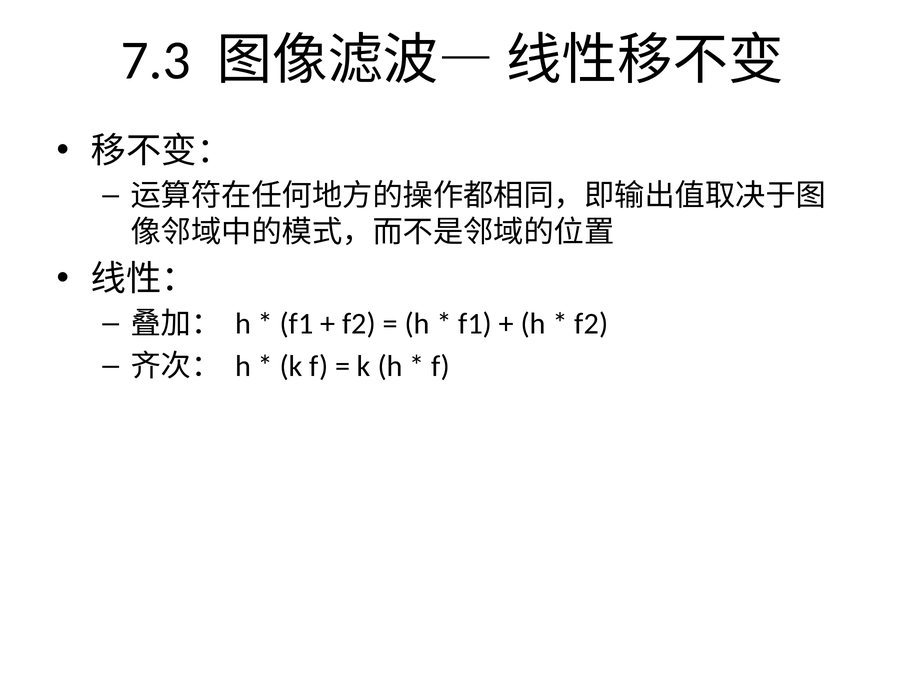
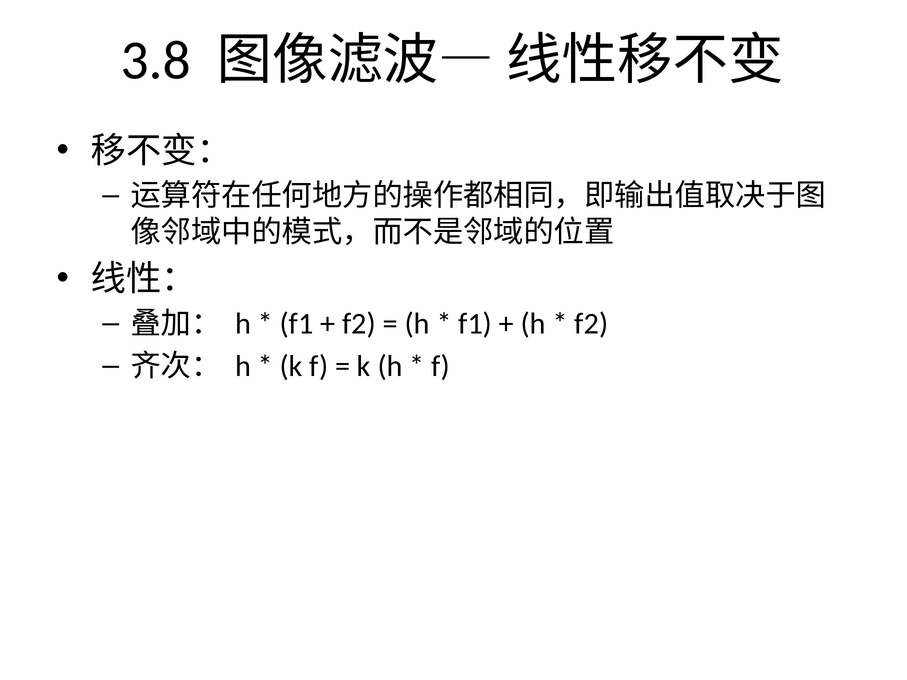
7.3: 7.3 -> 3.8 (156, 61)
